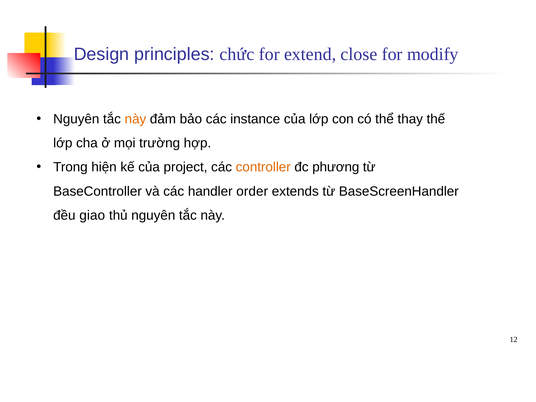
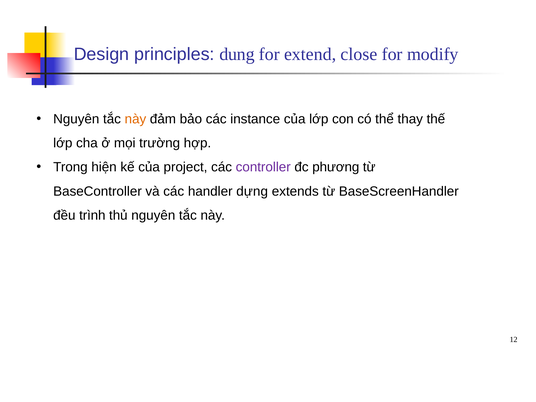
chức: chức -> dung (237, 54)
controller colour: orange -> purple (263, 167)
order: order -> dựng (252, 191)
giao: giao -> trình (92, 215)
